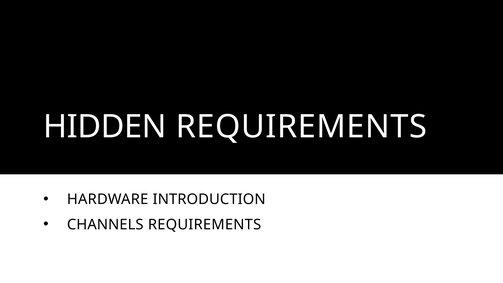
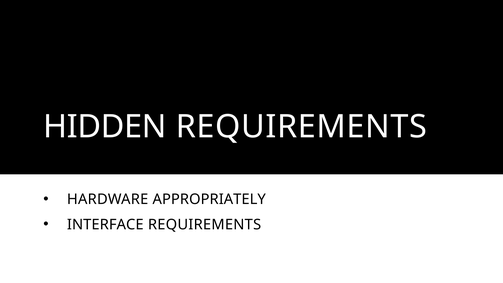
INTRODUCTION: INTRODUCTION -> APPROPRIATELY (209, 199)
CHANNELS: CHANNELS -> INTERFACE (105, 224)
